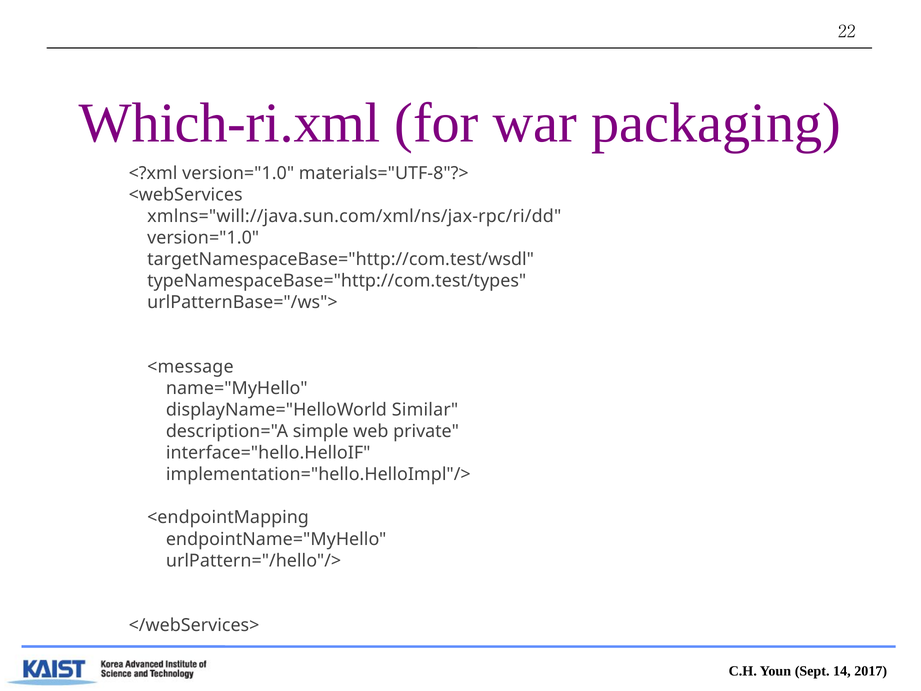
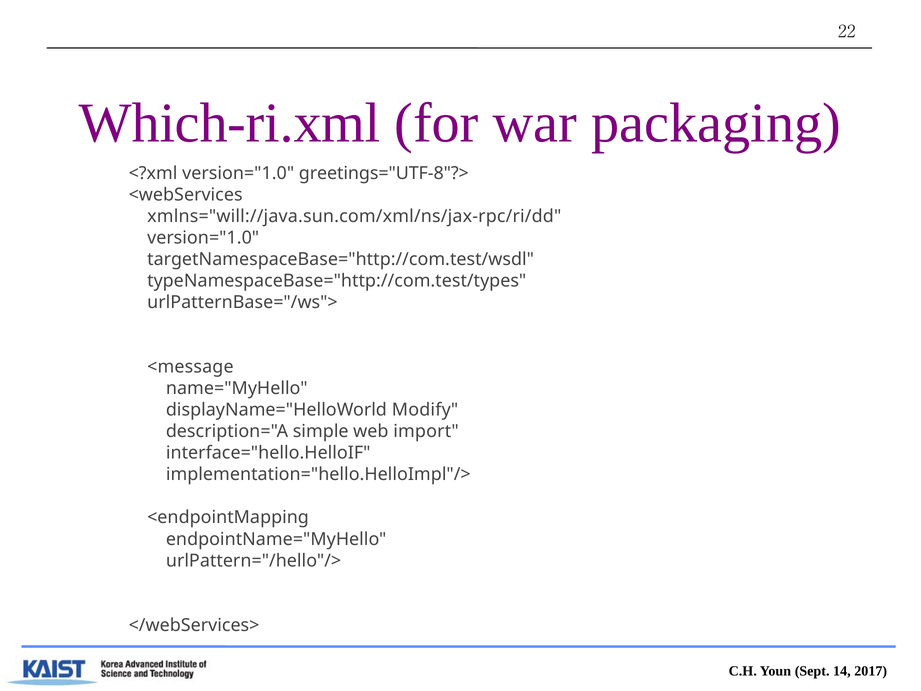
materials="UTF-8"?>: materials="UTF-8"?> -> greetings="UTF-8"?> (384, 173)
Similar: Similar -> Modify (425, 410)
private: private -> import (426, 431)
